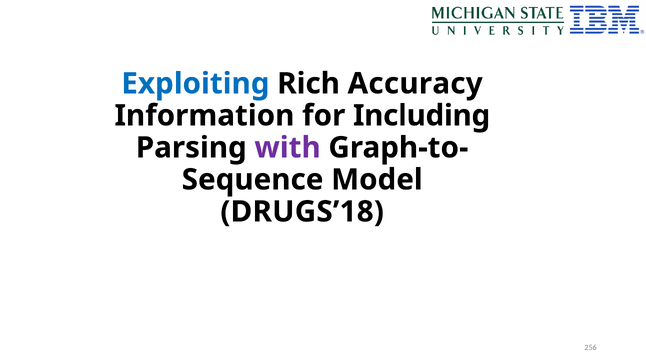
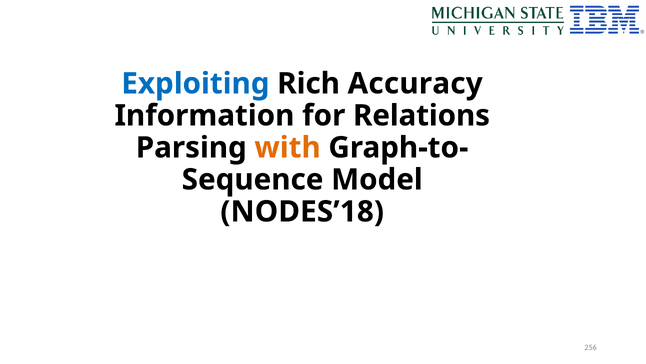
Including: Including -> Relations (421, 115)
with colour: purple -> orange (288, 147)
DRUGS’18: DRUGS’18 -> NODES’18 (302, 211)
